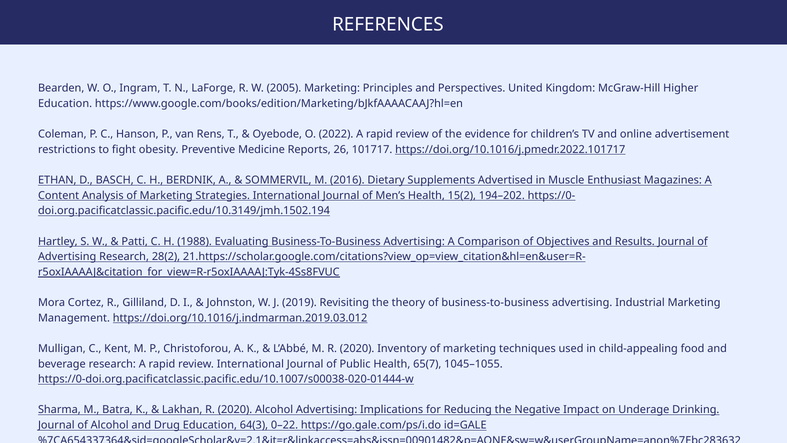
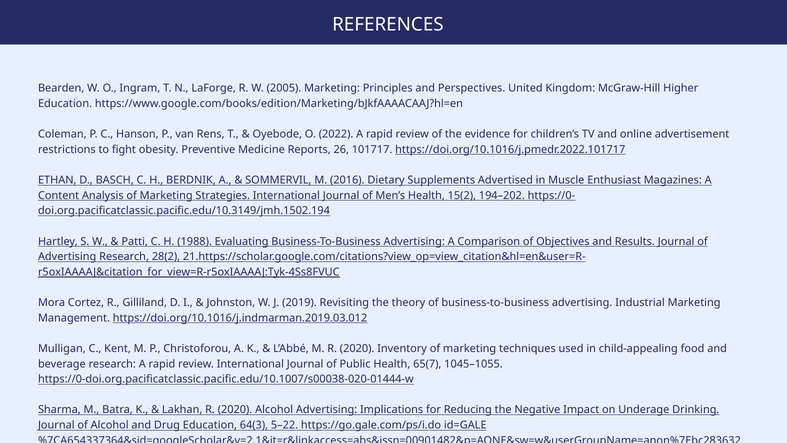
0–22: 0–22 -> 5–22 (285, 425)
